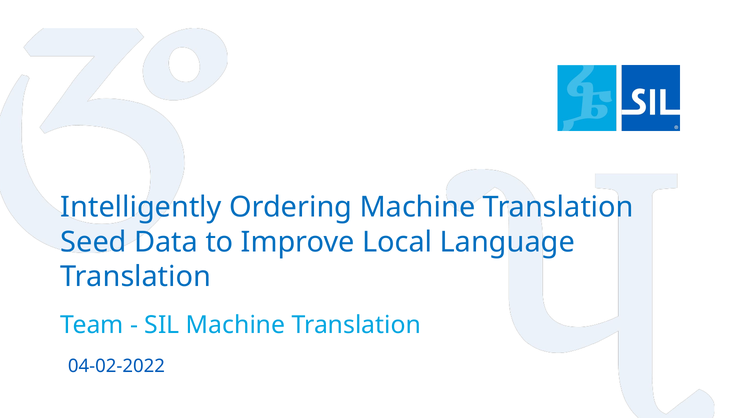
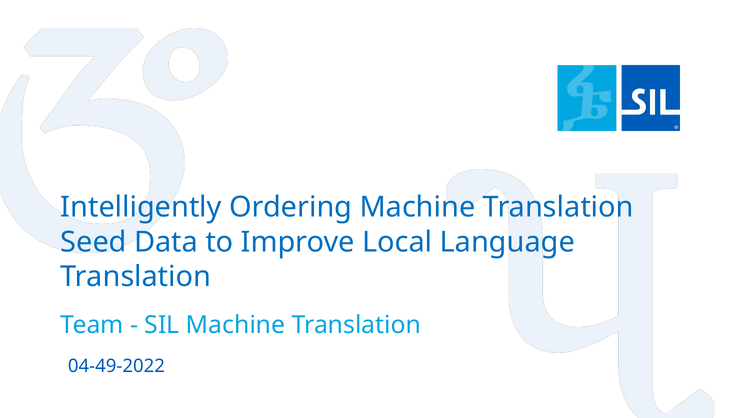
04-02-2022: 04-02-2022 -> 04-49-2022 (116, 367)
